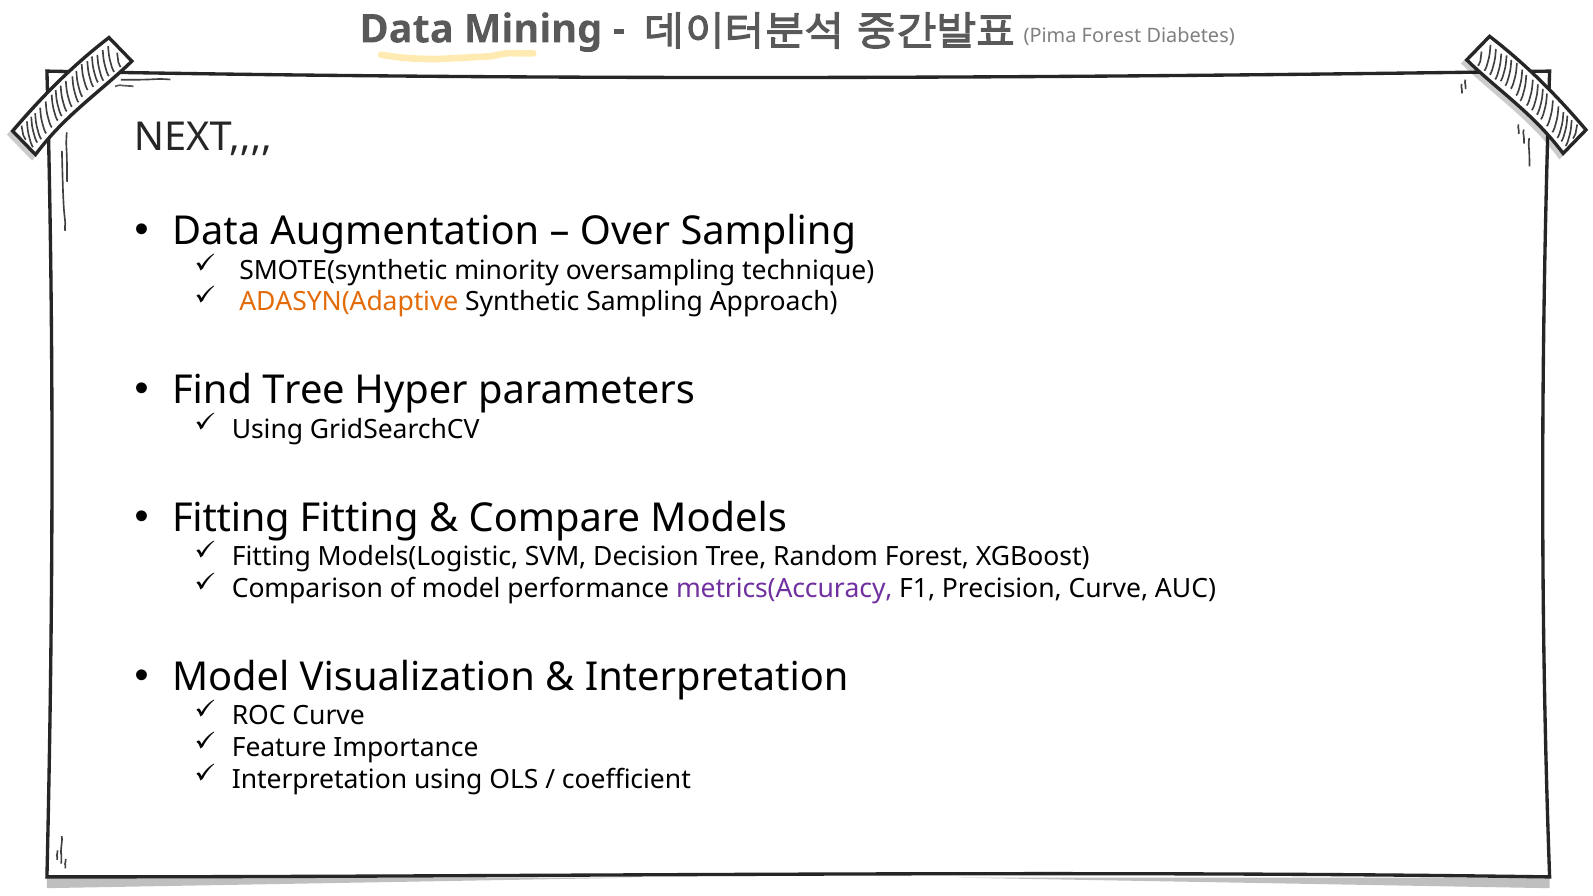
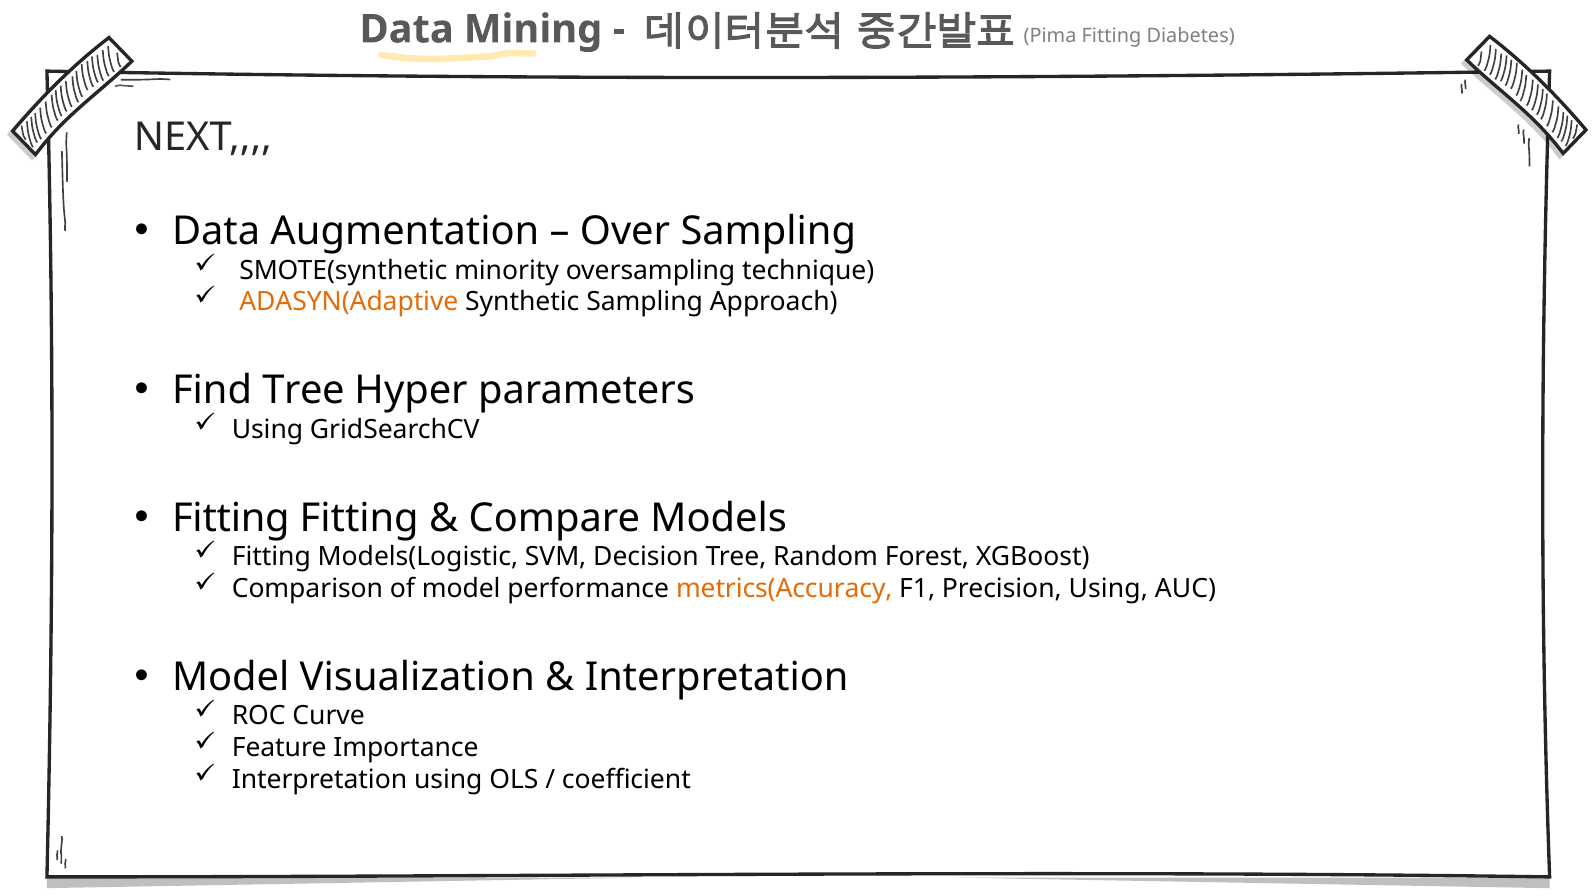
Pima Forest: Forest -> Fitting (1112, 36)
metrics(Accuracy colour: purple -> orange (784, 589)
Precision Curve: Curve -> Using (1108, 589)
